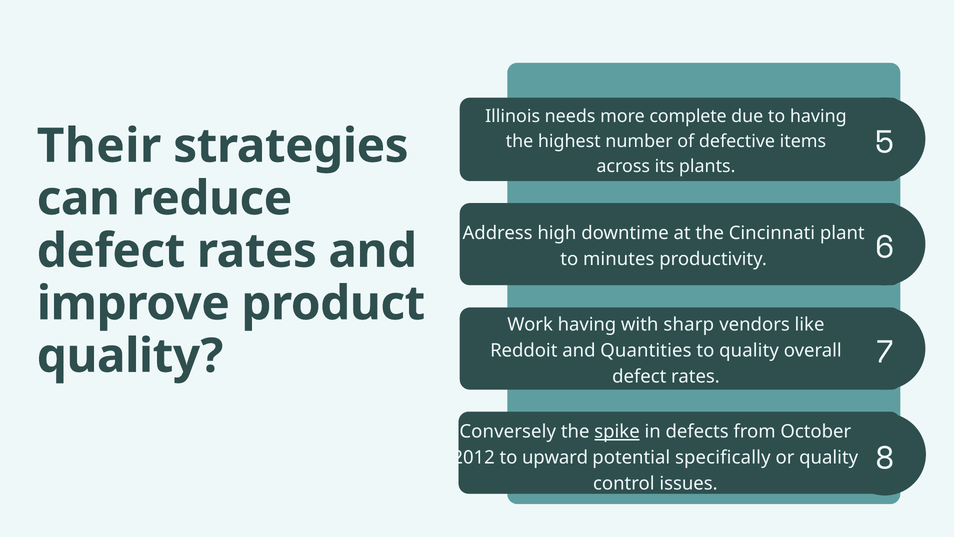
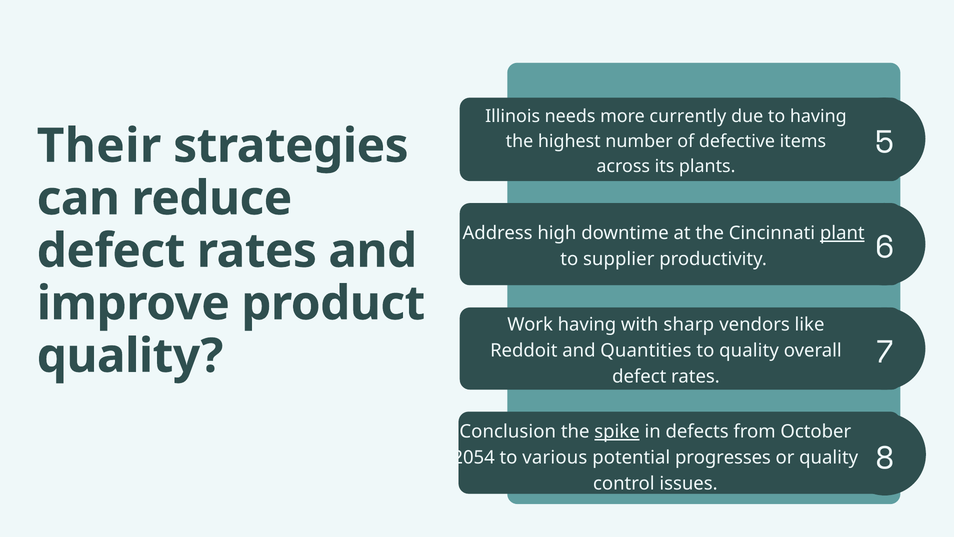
complete: complete -> currently (688, 116)
plant underline: none -> present (842, 233)
minutes: minutes -> supplier (619, 259)
Conversely: Conversely -> Conclusion (508, 431)
2012: 2012 -> 2054 (474, 457)
upward: upward -> various (555, 457)
specifically: specifically -> progresses (723, 457)
